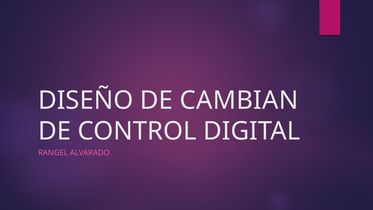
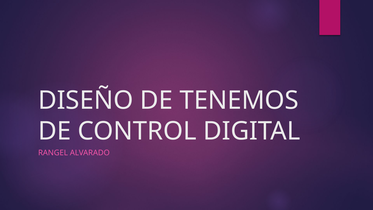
CAMBIAN: CAMBIAN -> TENEMOS (239, 100)
